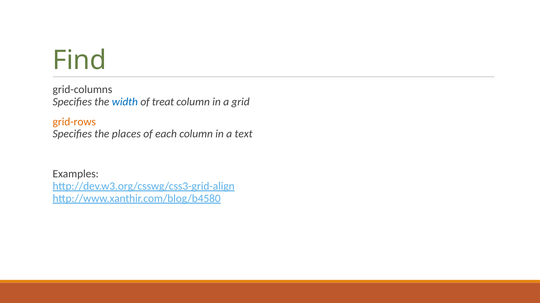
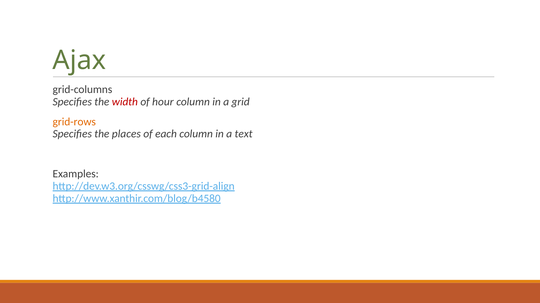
Find: Find -> Ajax (79, 60)
width colour: blue -> red (125, 102)
treat: treat -> hour (163, 102)
